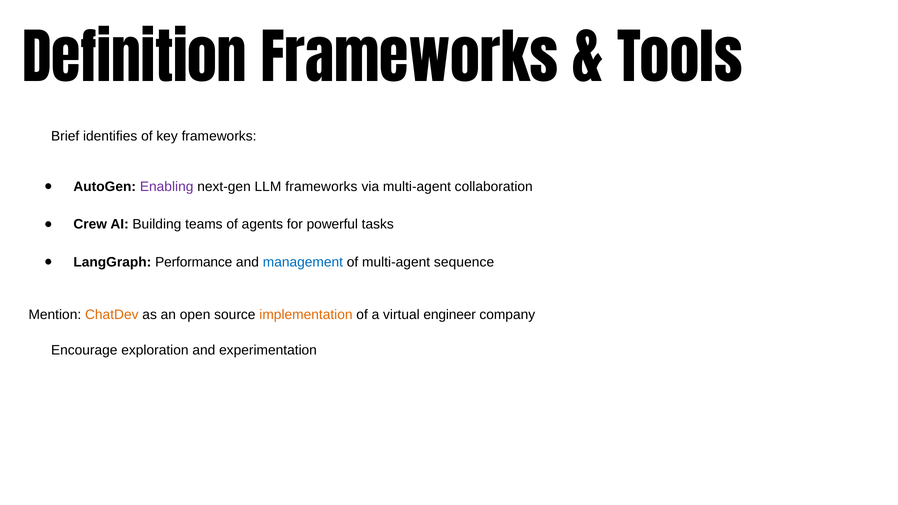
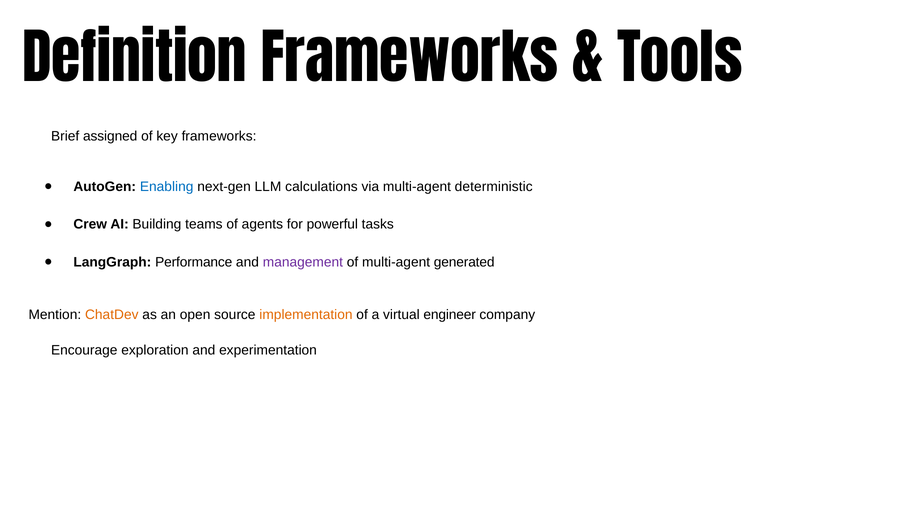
identifies: identifies -> assigned (110, 136)
Enabling colour: purple -> blue (167, 187)
LLM frameworks: frameworks -> calculations (321, 187)
collaboration: collaboration -> deterministic (494, 187)
management colour: blue -> purple (303, 262)
sequence: sequence -> generated (464, 262)
